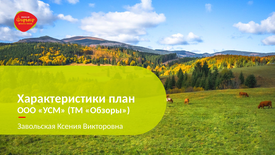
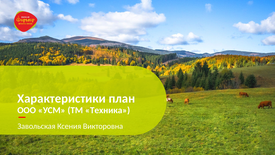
Обзоры: Обзоры -> Техника (108, 110)
